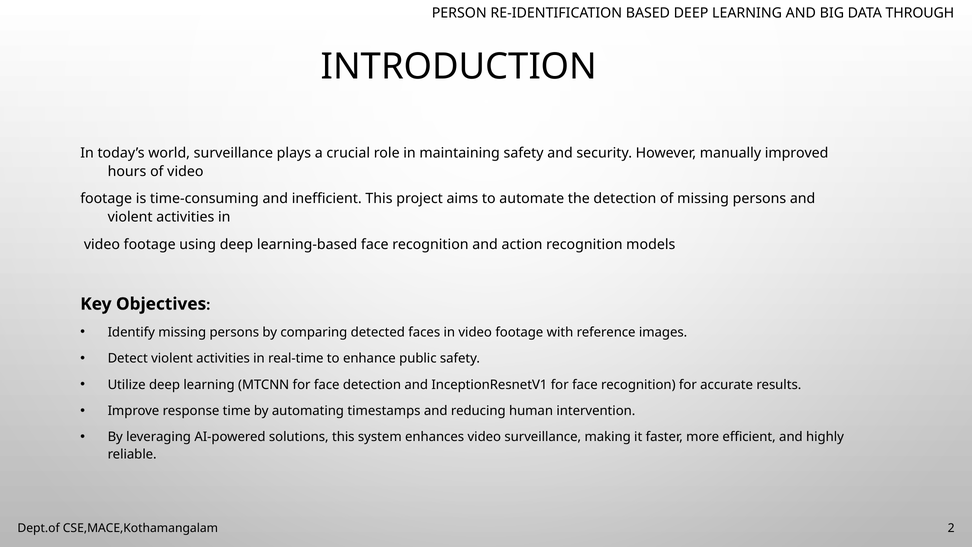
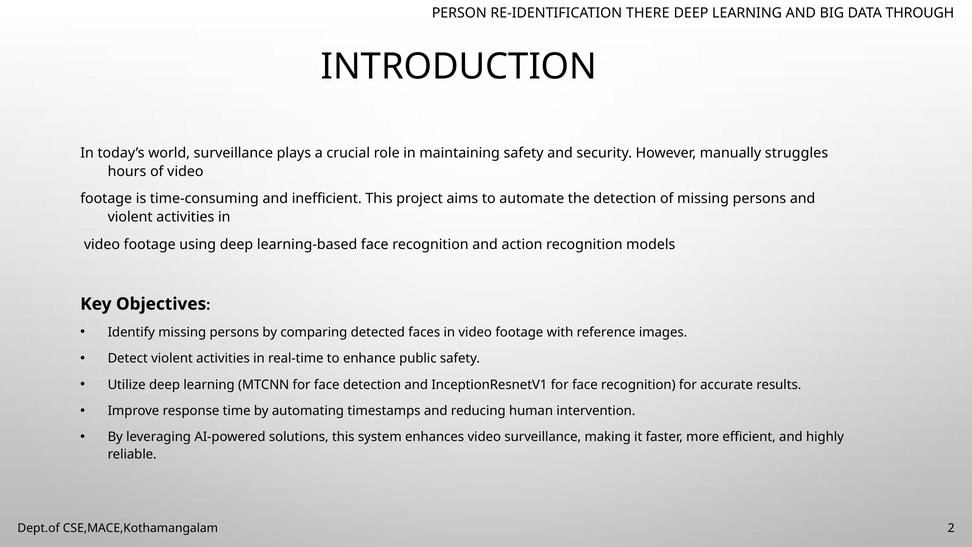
BASED: BASED -> THERE (648, 13)
improved: improved -> struggles (797, 153)
